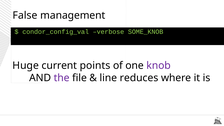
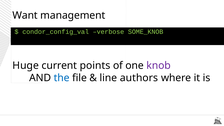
False: False -> Want (25, 15)
the colour: purple -> blue (62, 78)
reduces: reduces -> authors (139, 78)
